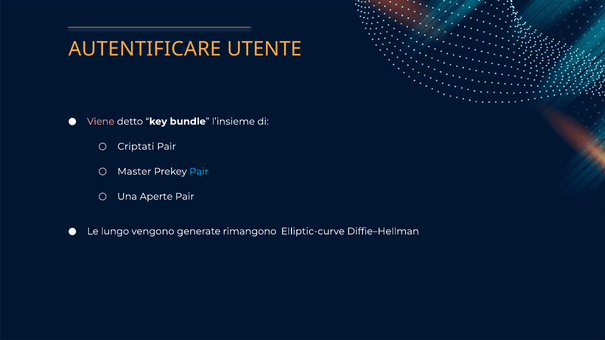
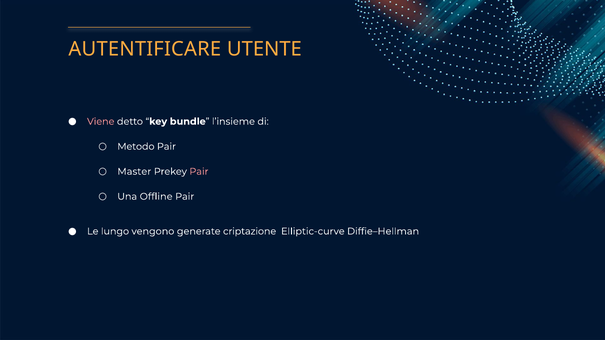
Criptati: Criptati -> Metodo (136, 147)
Pair colour: light blue -> pink (199, 172)
Aperte: Aperte -> Offline (156, 197)
rimangono: rimangono -> criptazione (250, 231)
